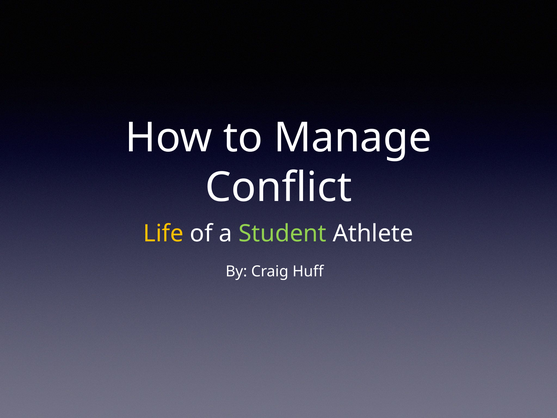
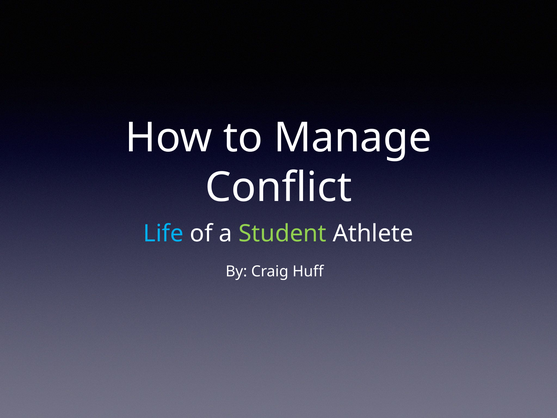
Life colour: yellow -> light blue (164, 234)
